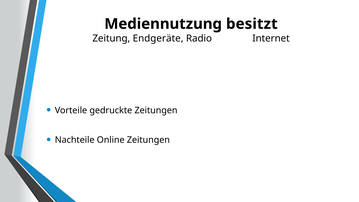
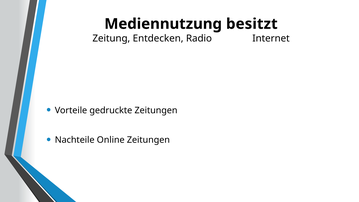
Endgeräte: Endgeräte -> Entdecken (158, 38)
